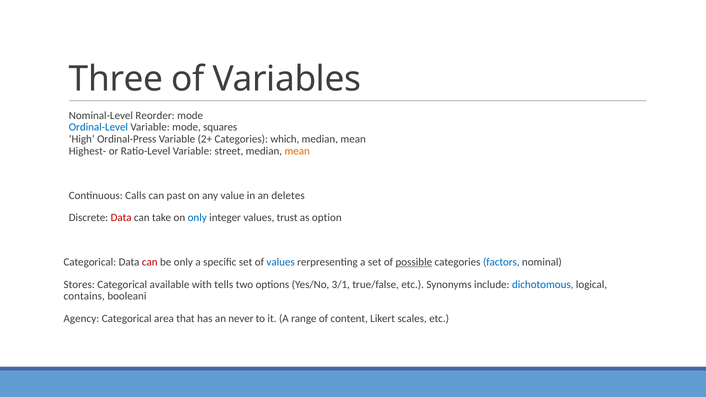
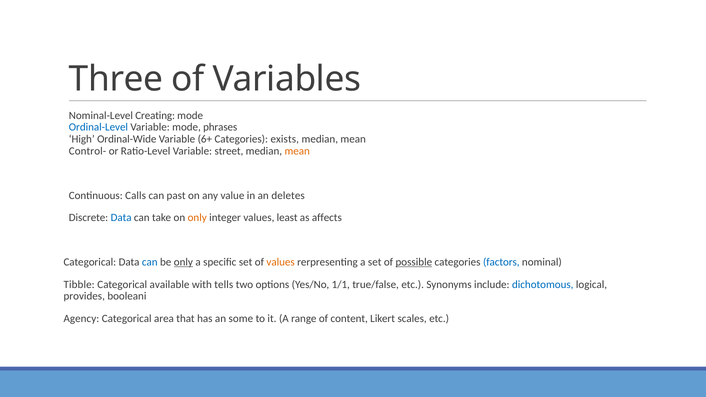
Reorder: Reorder -> Creating (155, 115)
squares: squares -> phrases (220, 127)
Ordinal-Press: Ordinal-Press -> Ordinal-Wide (127, 139)
2+: 2+ -> 6+ (205, 139)
which: which -> exists (285, 139)
Highest-: Highest- -> Control- (87, 151)
Data colour: red -> blue (121, 218)
only colour: blue -> orange (197, 218)
trust: trust -> least (287, 218)
option: option -> affects (327, 218)
can colour: red -> blue (150, 262)
only underline: none -> present (183, 262)
values colour: blue -> orange (281, 262)
Stores: Stores -> Tibble (79, 284)
3/1: 3/1 -> 1/1 (341, 284)
contains: contains -> provides (84, 296)
never: never -> some (241, 319)
